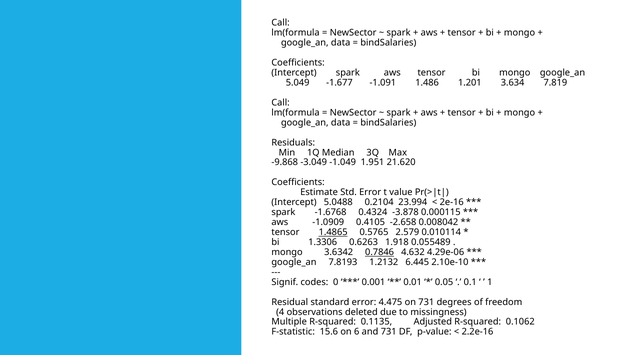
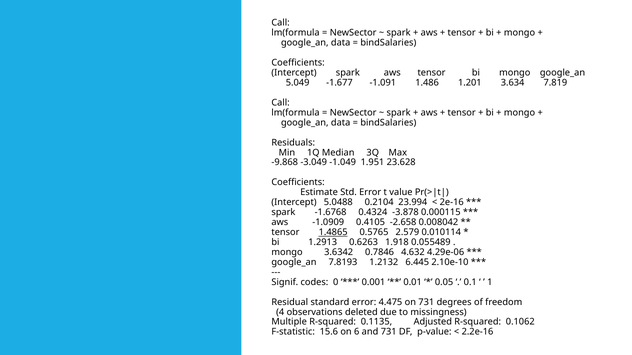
21.620: 21.620 -> 23.628 (401, 163)
1.3306: 1.3306 -> 1.2913 (323, 243)
0.7846 underline: present -> none (380, 253)
